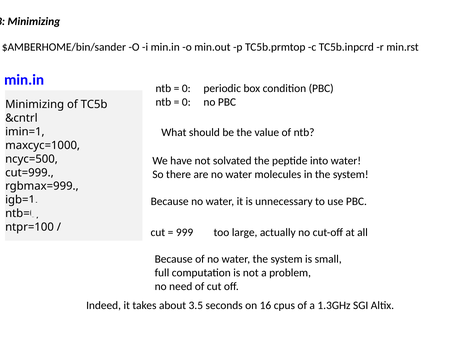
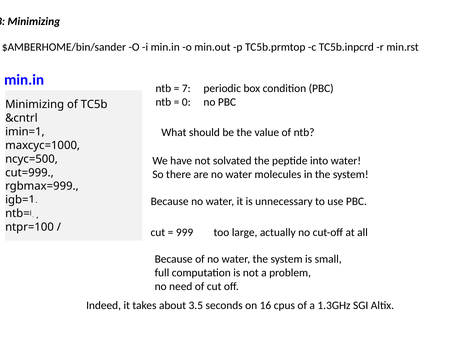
0: 0 -> 7 (186, 88)
